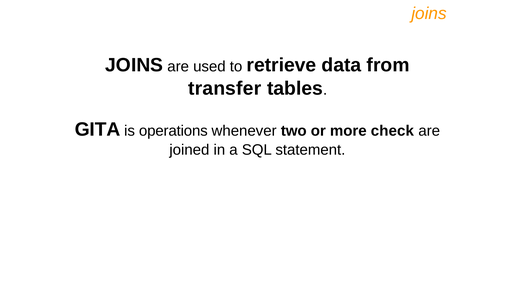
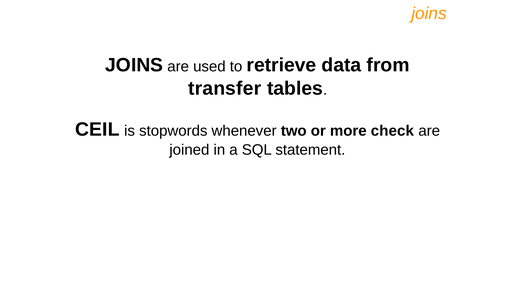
GITA: GITA -> CEIL (97, 129)
operations: operations -> stopwords (173, 131)
